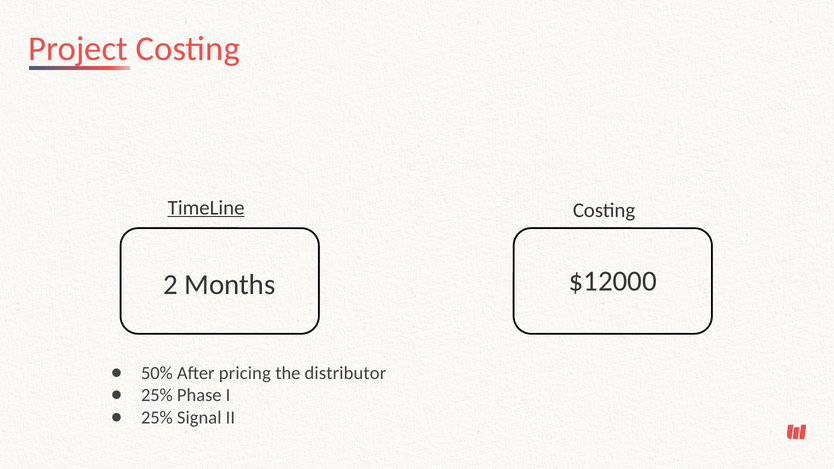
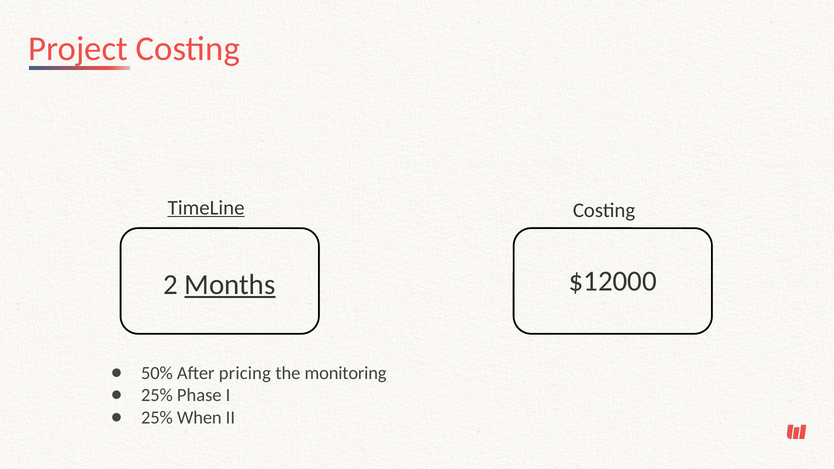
Months underline: none -> present (230, 285)
distributor: distributor -> monitoring (346, 373)
Signal: Signal -> When (199, 418)
